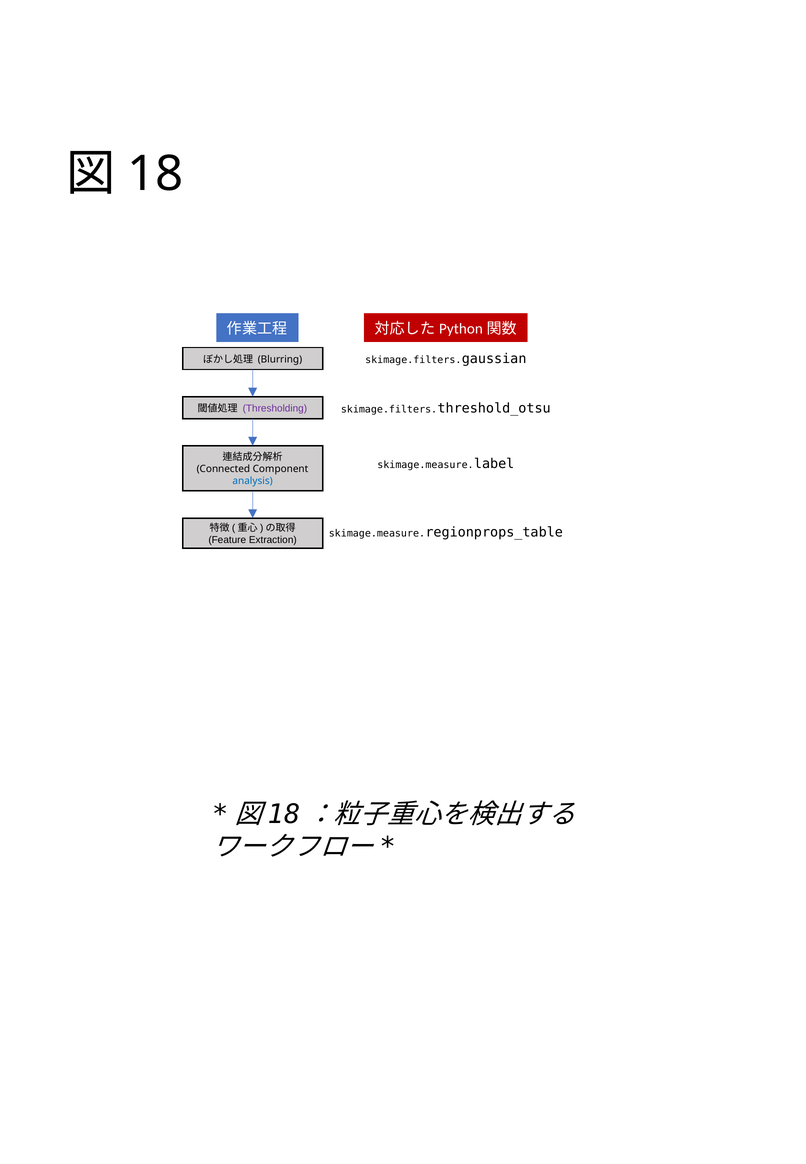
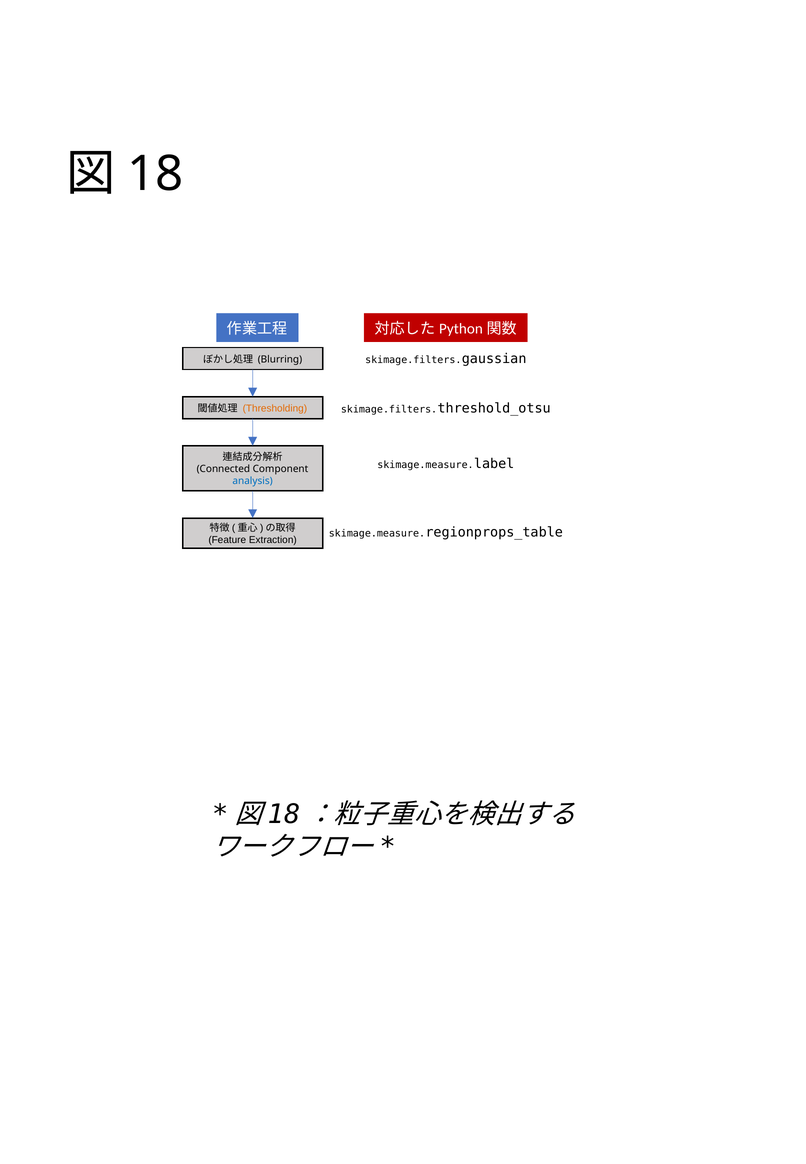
Thresholding colour: purple -> orange (275, 408)
